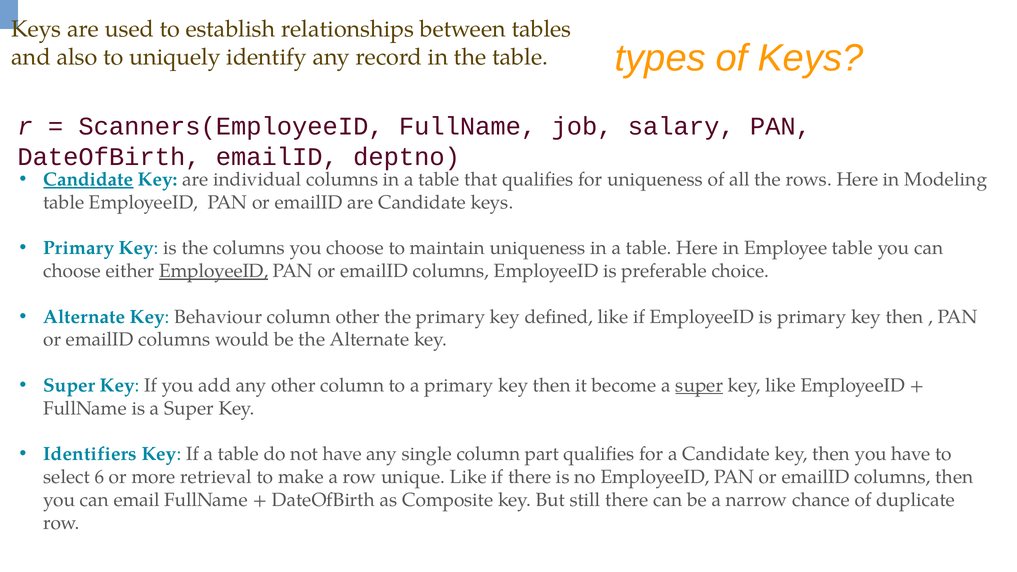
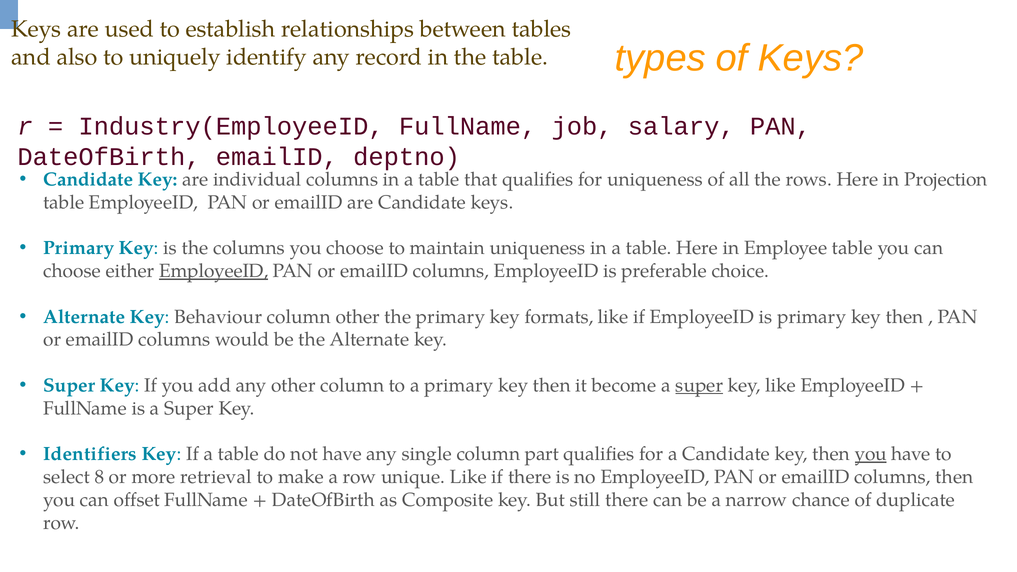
Scanners(EmployeeID: Scanners(EmployeeID -> Industry(EmployeeID (231, 127)
Candidate underline: present -> none (88, 180)
Modeling: Modeling -> Projection (946, 180)
defined: defined -> formats (559, 317)
you underline: none -> present (871, 454)
6: 6 -> 8 (99, 477)
email: email -> offset (137, 500)
